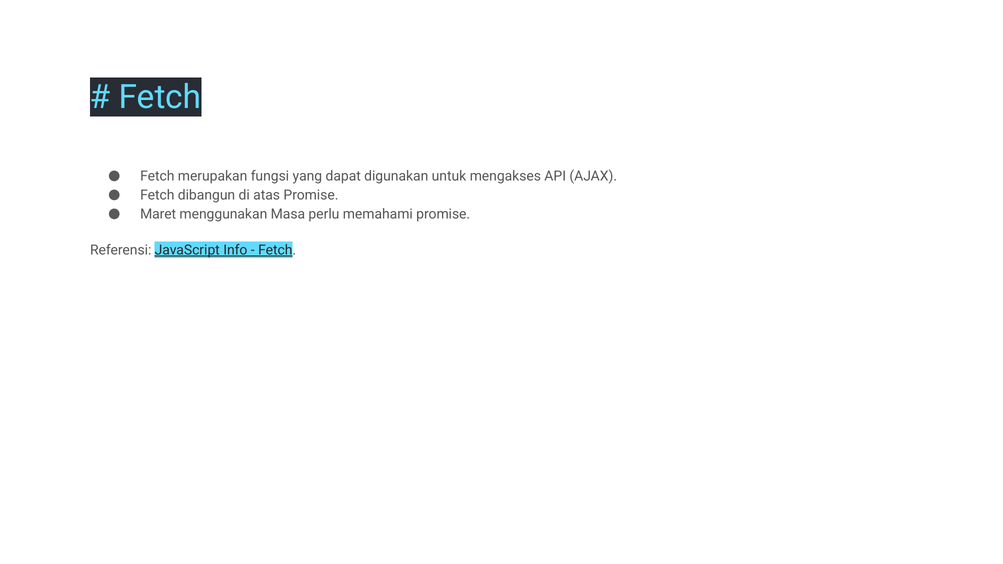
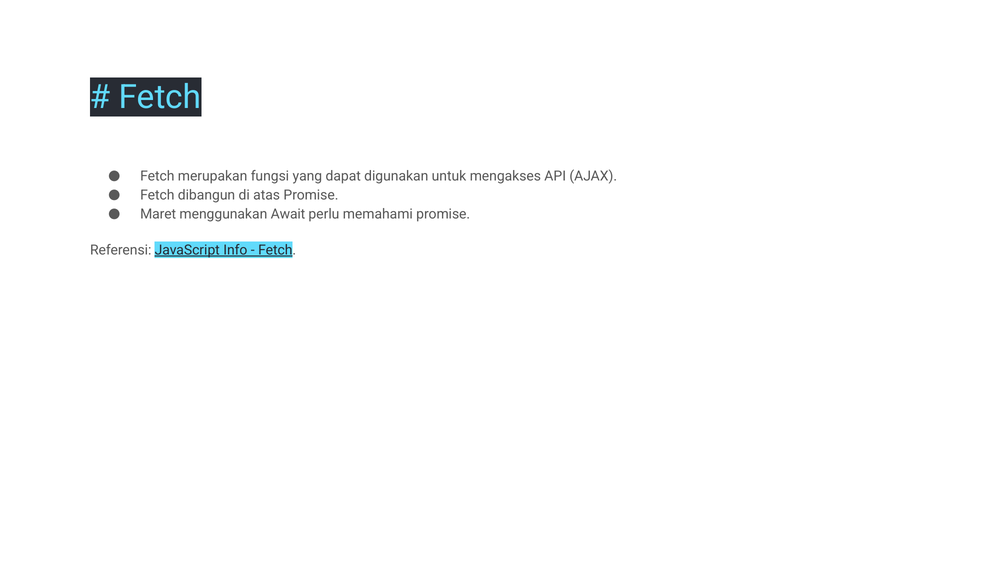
Masa: Masa -> Await (288, 214)
